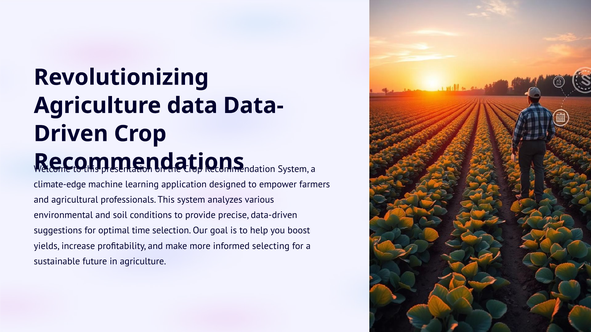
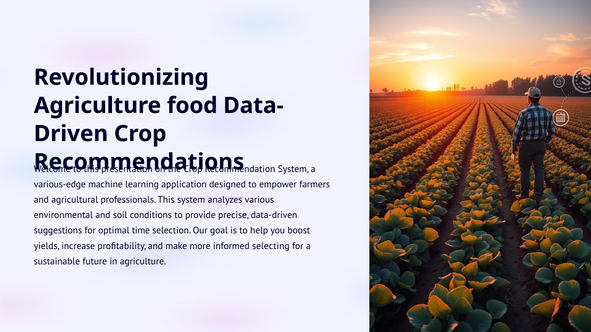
data: data -> food (192, 106)
climate-edge: climate-edge -> various-edge (60, 185)
